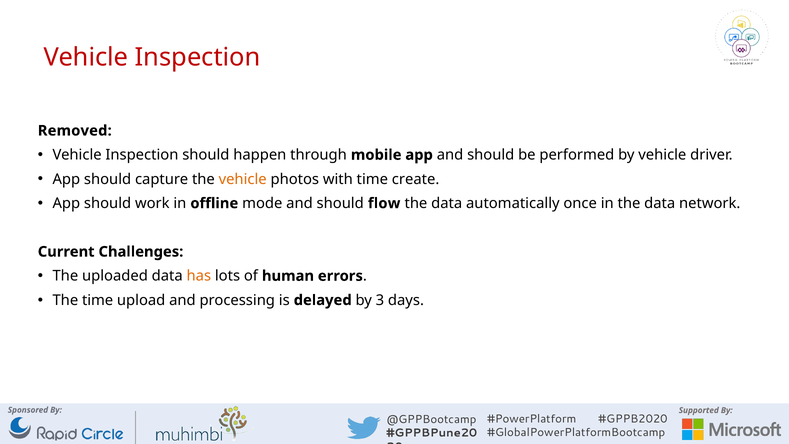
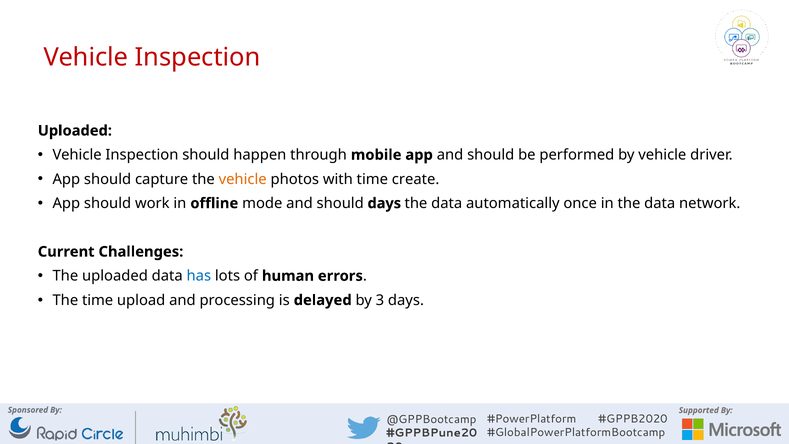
Removed: Removed -> Uploaded (75, 131)
should flow: flow -> days (384, 203)
has colour: orange -> blue (199, 276)
